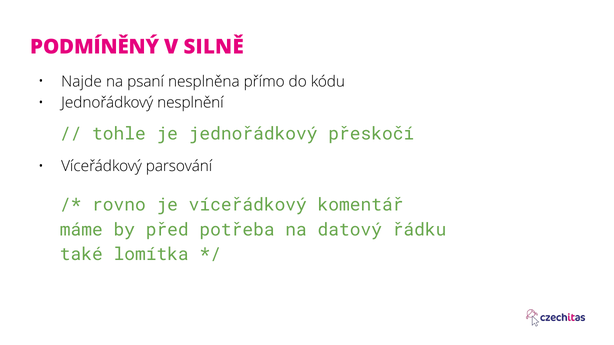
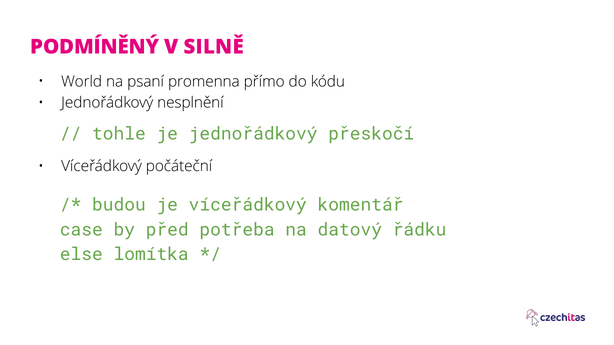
Najde: Najde -> World (82, 82)
nesplněna: nesplněna -> promenna (204, 82)
parsování: parsování -> počáteční (179, 166)
rovno: rovno -> budou (119, 205)
máme: máme -> case (81, 230)
také: také -> else (81, 255)
